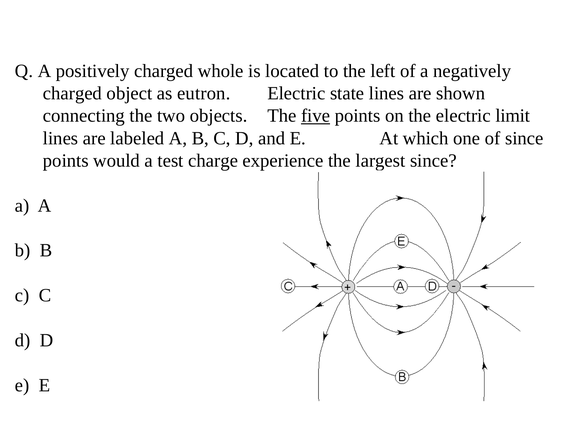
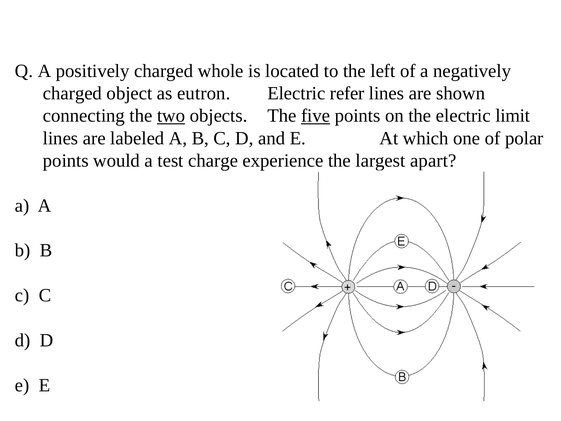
state: state -> refer (347, 93)
two underline: none -> present (171, 116)
of since: since -> polar (524, 138)
largest since: since -> apart (433, 161)
